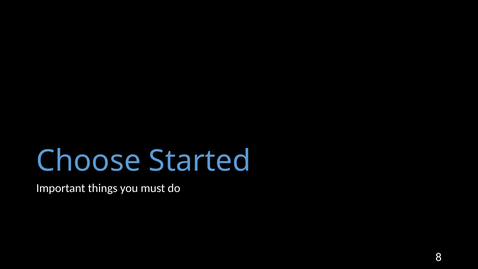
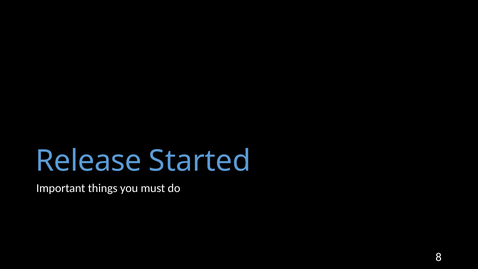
Choose: Choose -> Release (89, 161)
